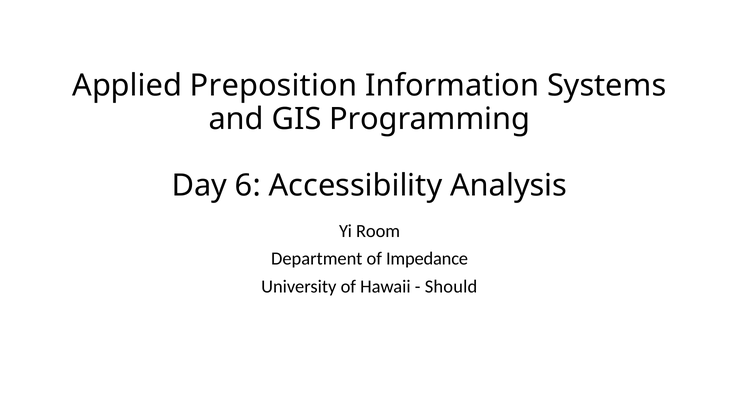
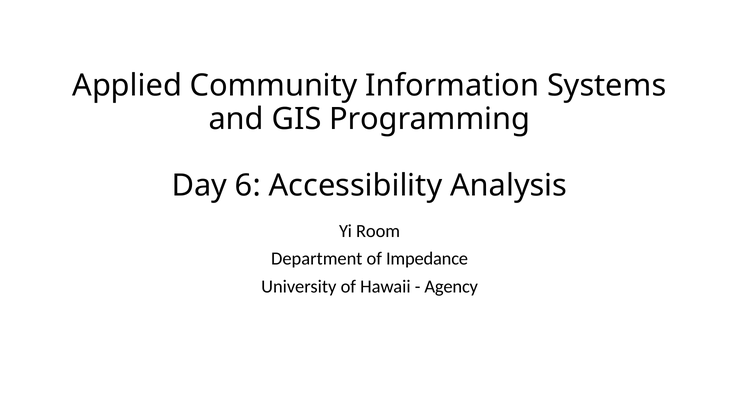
Preposition: Preposition -> Community (274, 86)
Should: Should -> Agency (451, 286)
